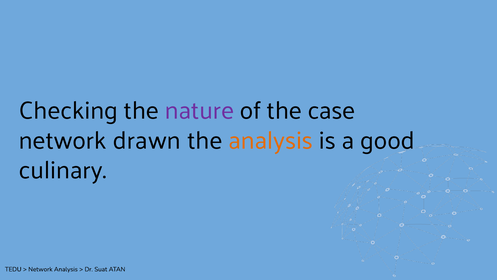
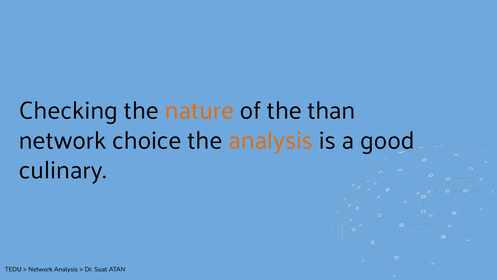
nature colour: purple -> orange (200, 111)
case: case -> than (331, 111)
drawn: drawn -> choice (147, 140)
